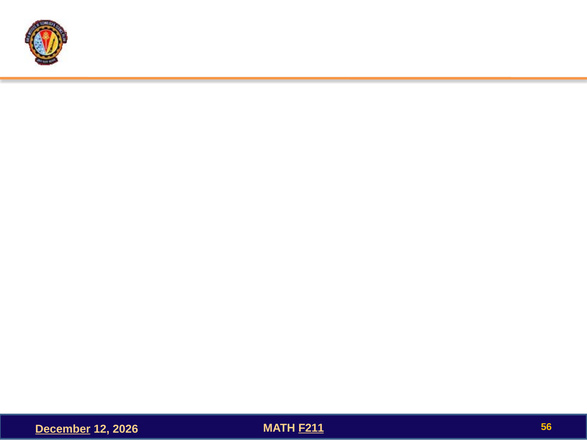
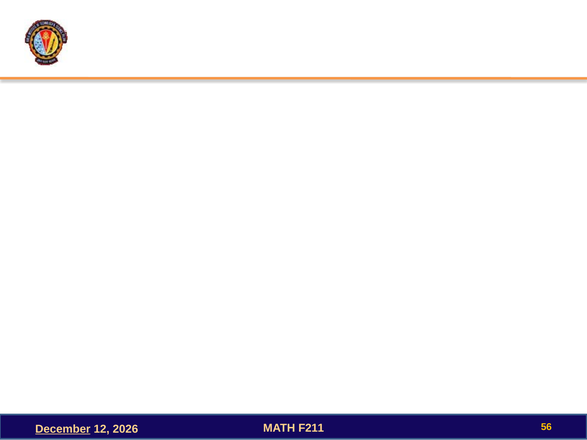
F211 underline: present -> none (311, 428)
